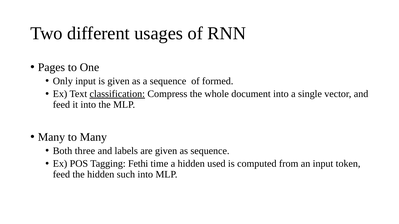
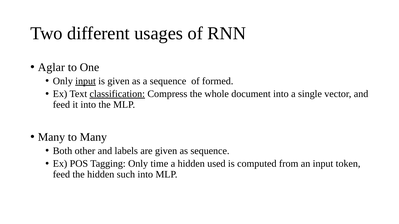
Pages: Pages -> Aglar (51, 67)
input underline: none -> present (86, 81)
three: three -> other (85, 151)
Tagging Fethi: Fethi -> Only (138, 164)
